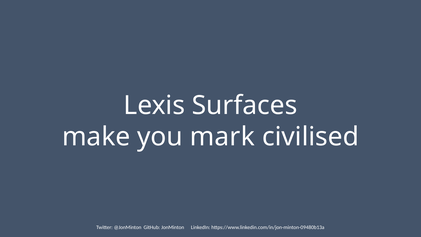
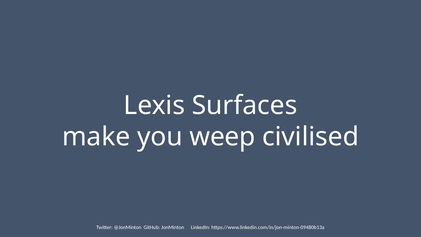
mark: mark -> weep (223, 137)
